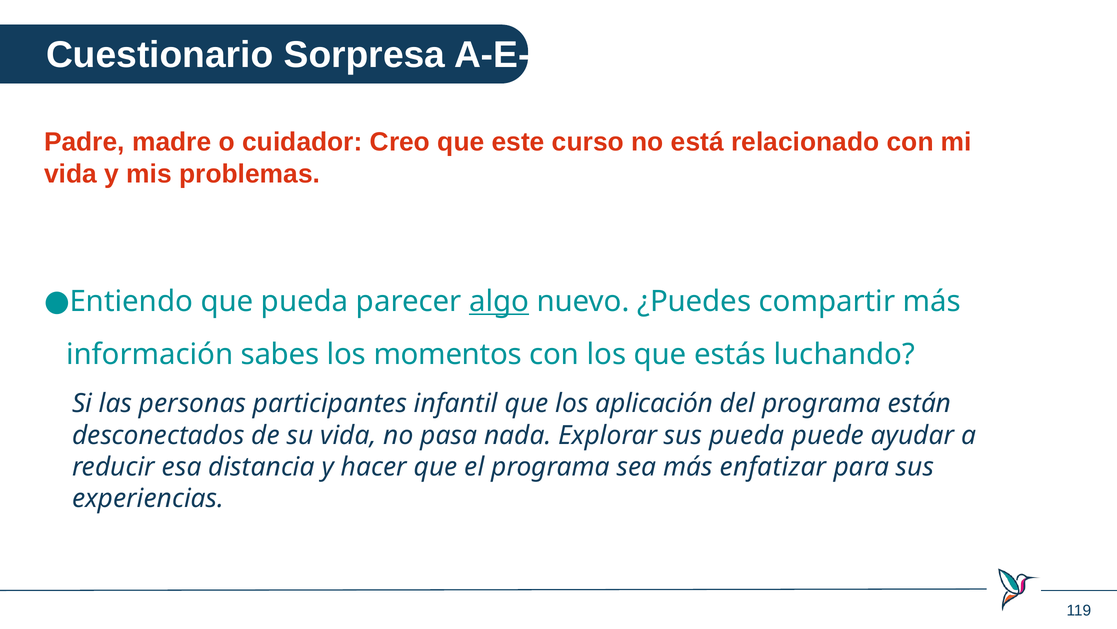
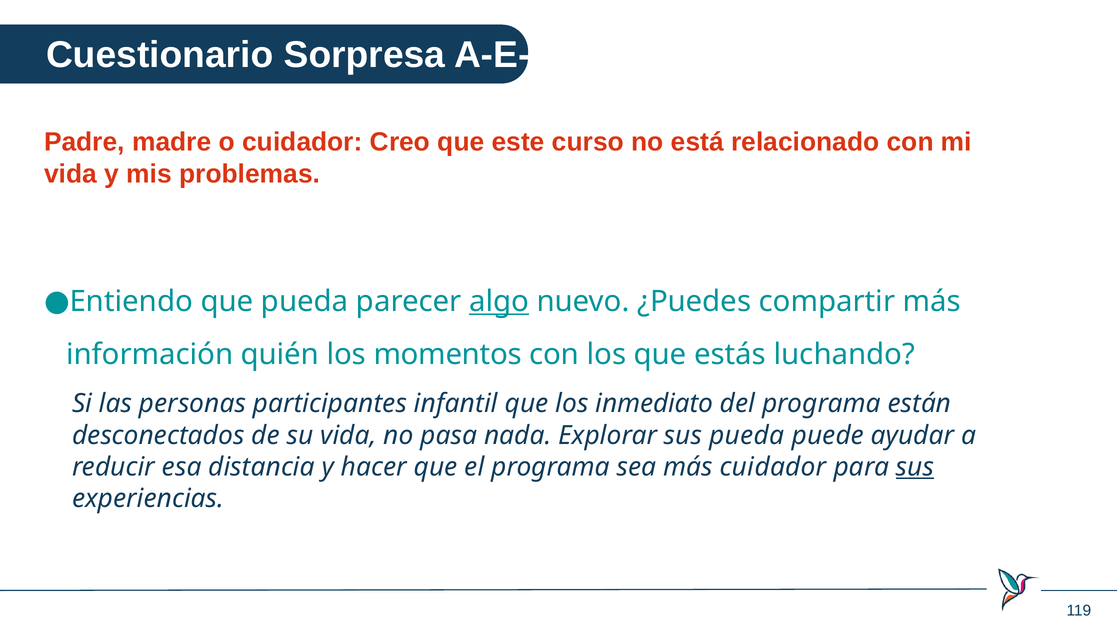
sabes: sabes -> quién (280, 354)
aplicación: aplicación -> inmediato (654, 403)
más enfatizar: enfatizar -> cuidador (773, 467)
sus underline: none -> present (915, 467)
